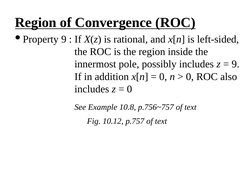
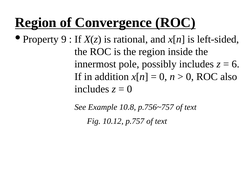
9: 9 -> 6 (236, 64)
